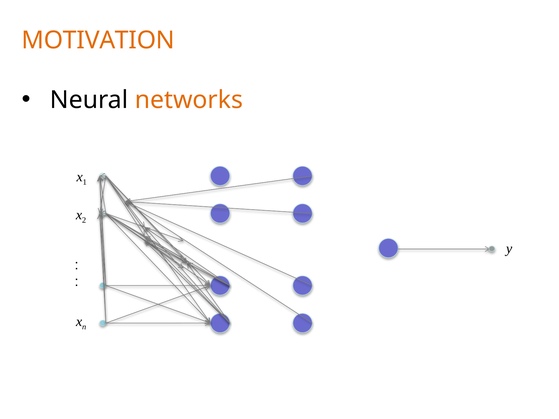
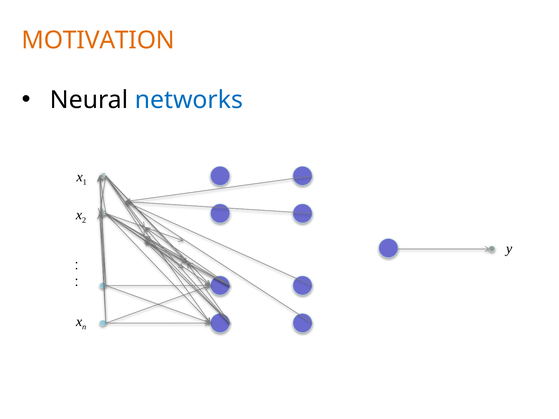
networks colour: orange -> blue (189, 100)
